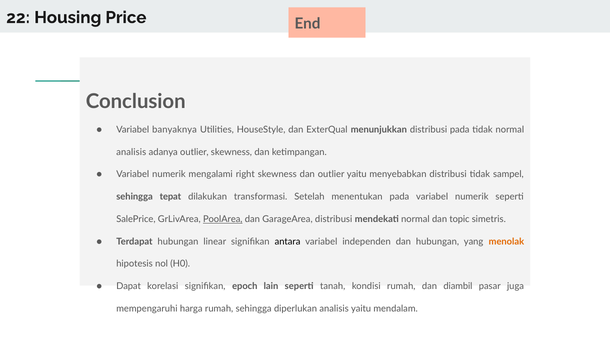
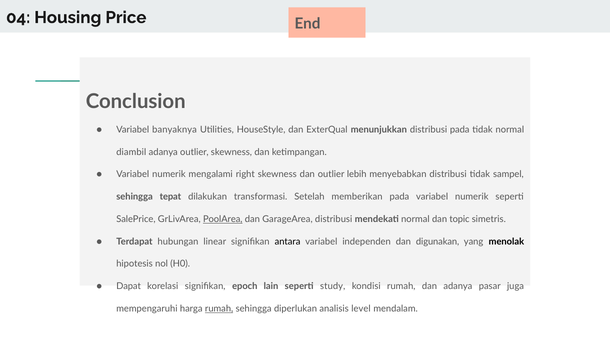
22: 22 -> 04 (18, 17)
analisis: analisis -> diambil (131, 152)
outlier yaitu: yaitu -> lebih (357, 174)
menentukan: menentukan -> memberikan (357, 197)
dan hubungan: hubungan -> digunakan (438, 242)
menolak colour: orange -> black (506, 242)
tanah: tanah -> study (333, 286)
dan diambil: diambil -> adanya (458, 286)
rumah underline: none -> present (219, 309)
analisis yaitu: yaitu -> level (361, 309)
